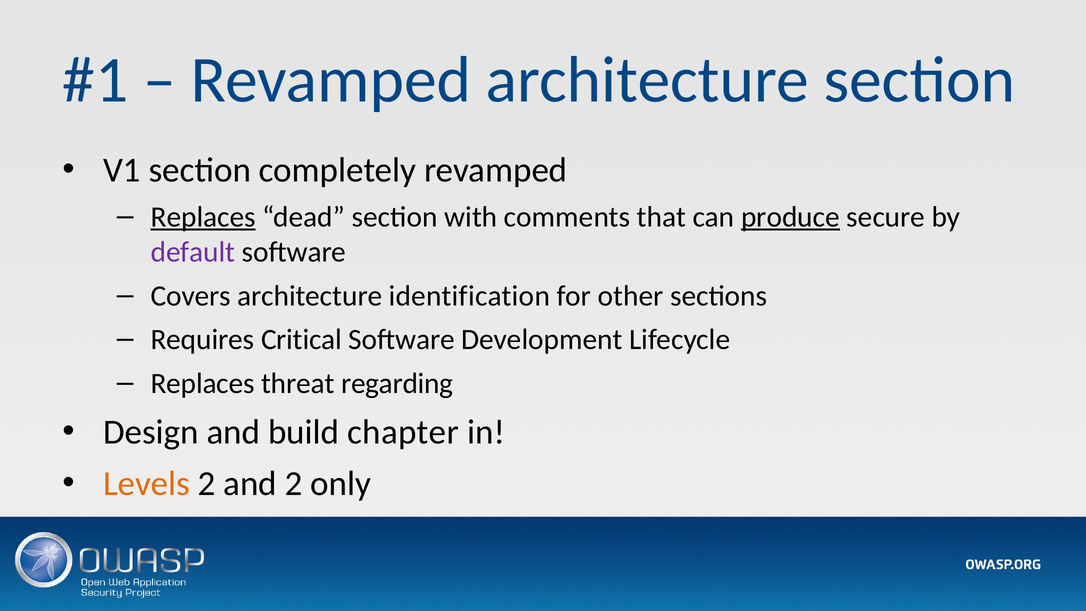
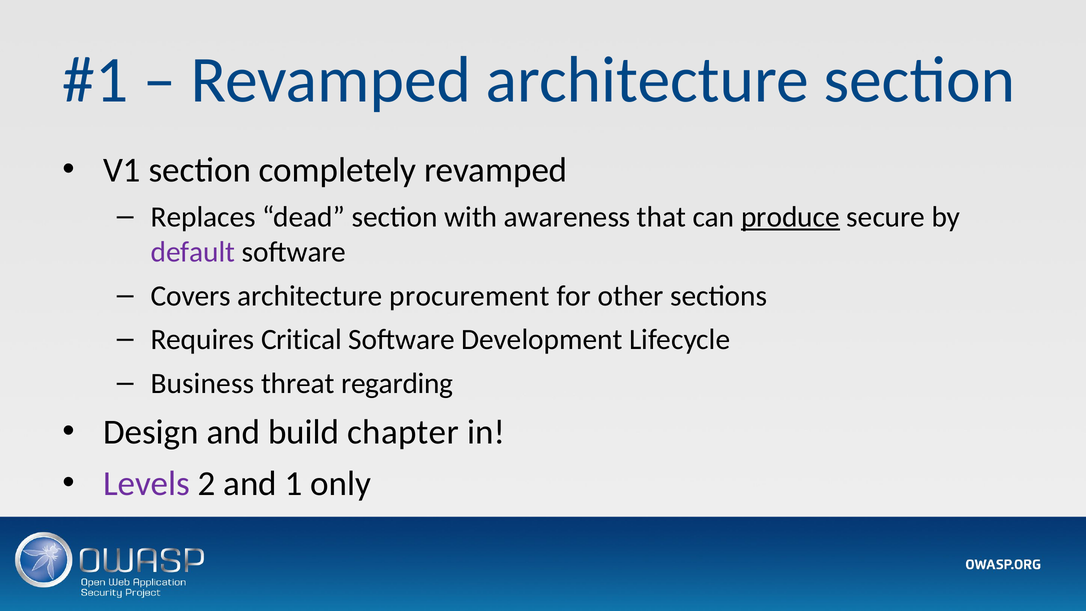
Replaces underline: present -> none (203, 217)
comments: comments -> awareness (567, 217)
identification: identification -> procurement (469, 296)
Replaces: Replaces -> Business (202, 383)
Levels colour: orange -> purple (147, 484)
and 2: 2 -> 1 (294, 484)
